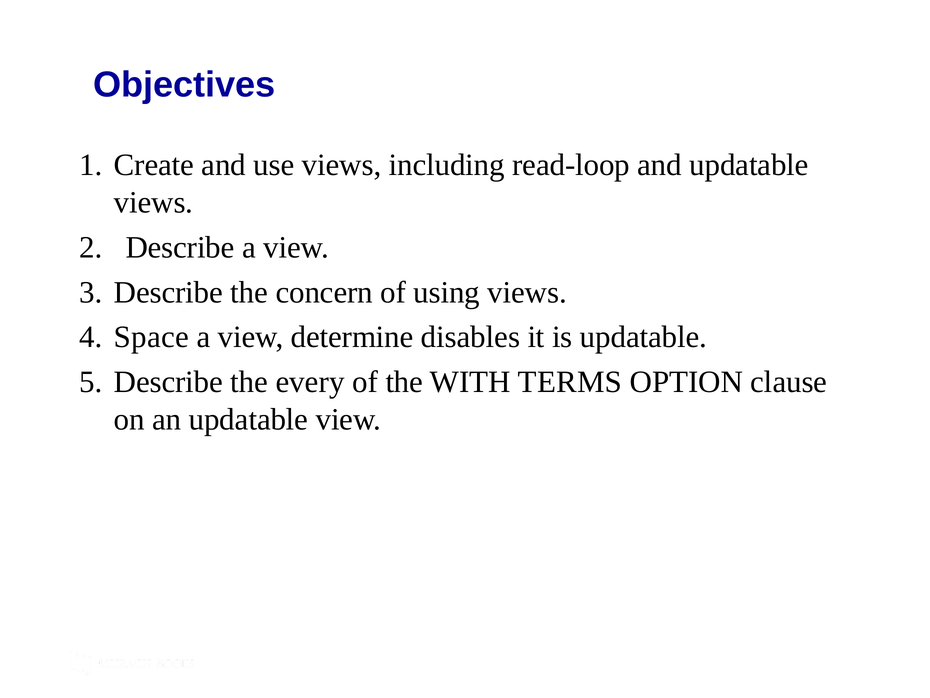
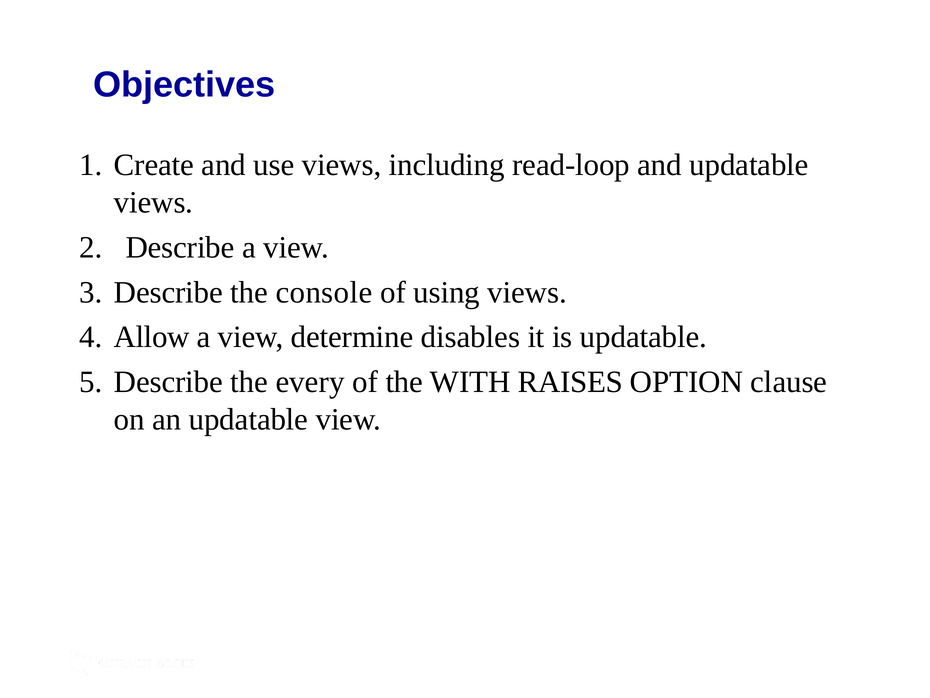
concern: concern -> console (324, 292)
Space: Space -> Allow (152, 337)
TERMS: TERMS -> RAISES (570, 382)
